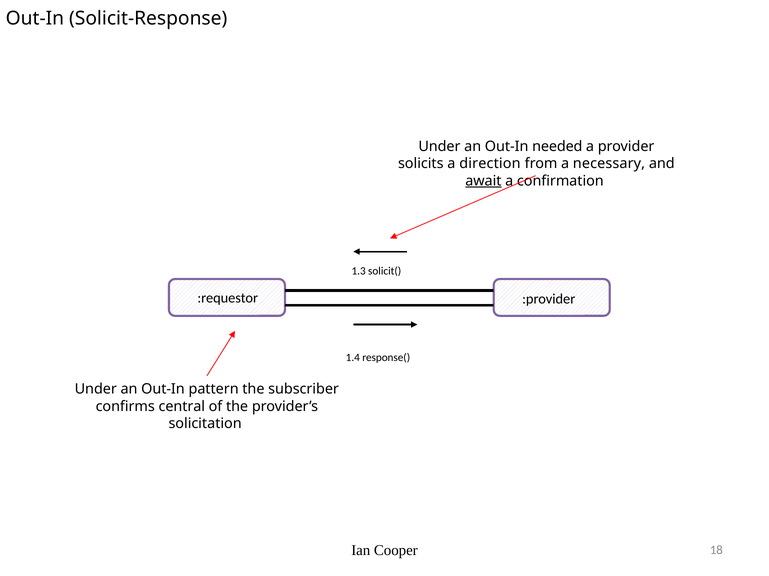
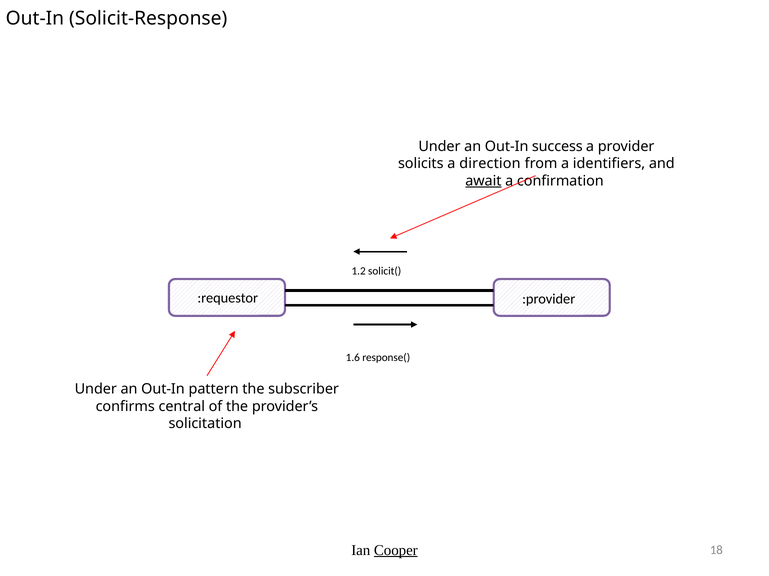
needed: needed -> success (557, 147)
necessary: necessary -> identifiers (609, 164)
1.3: 1.3 -> 1.2 (359, 271)
1.4: 1.4 -> 1.6 (353, 358)
Cooper underline: none -> present (396, 551)
